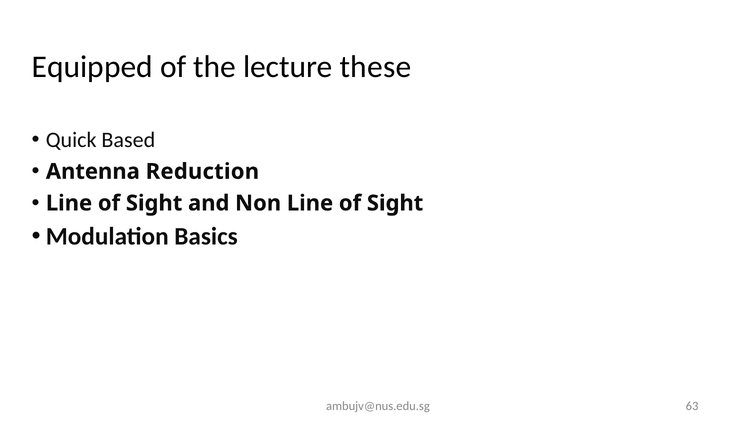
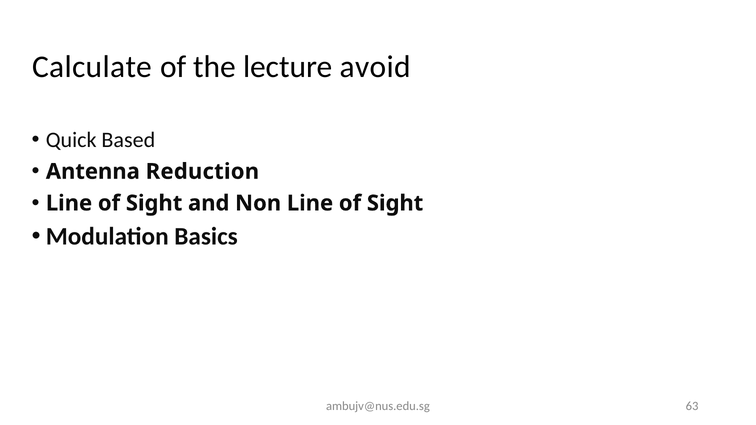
Equipped: Equipped -> Calculate (92, 67)
these: these -> avoid (375, 67)
